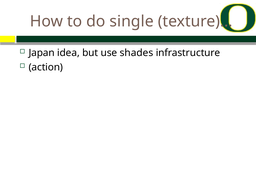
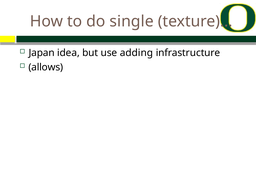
shades: shades -> adding (136, 53)
action: action -> allows (46, 67)
